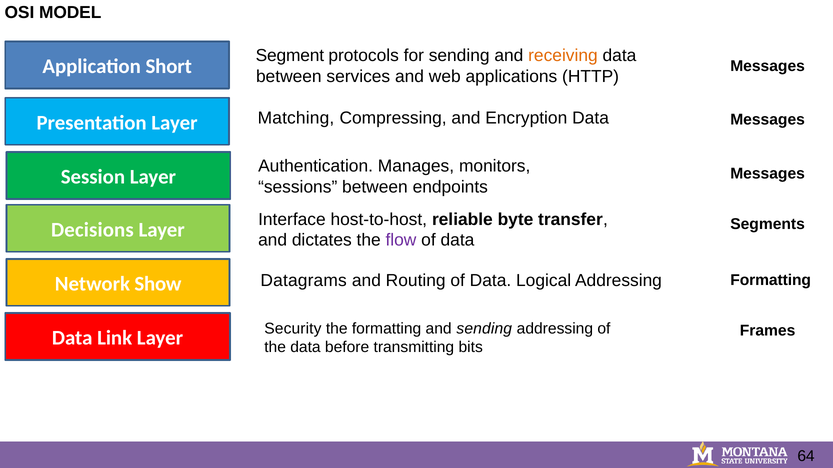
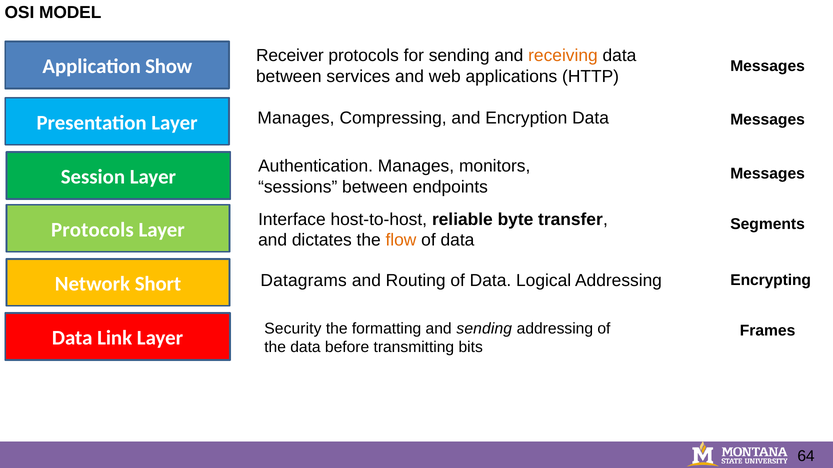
Segment: Segment -> Receiver (290, 56)
Short: Short -> Show (169, 67)
Matching: Matching -> Manages (296, 118)
Decisions: Decisions -> Protocols (92, 230)
flow colour: purple -> orange (401, 241)
Formatting: Formatting -> Encrypting (771, 281)
Show: Show -> Short (158, 284)
